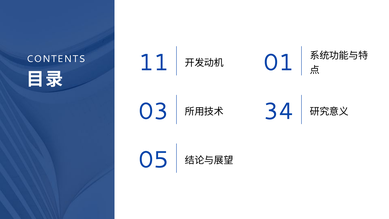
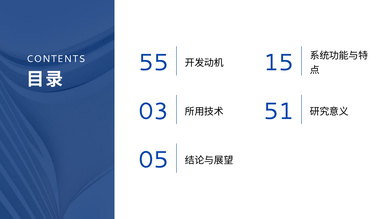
11: 11 -> 55 (154, 63)
01: 01 -> 15 (279, 63)
34: 34 -> 51 (279, 111)
